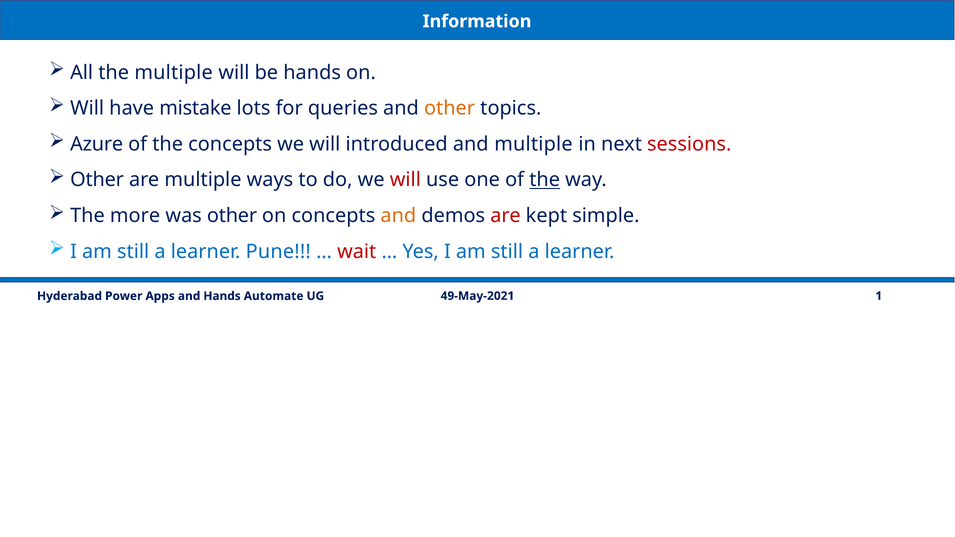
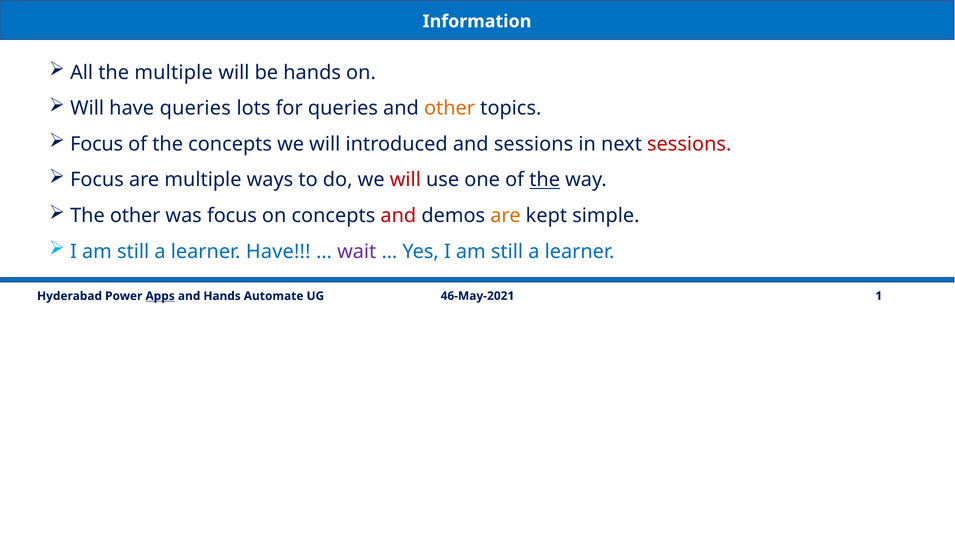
have mistake: mistake -> queries (195, 108)
Azure: Azure -> Focus (97, 144)
and multiple: multiple -> sessions (534, 144)
Other: Other -> Focus (97, 180)
The more: more -> other (135, 216)
was other: other -> focus (232, 216)
and colour: orange -> red (398, 216)
are colour: red -> orange (506, 216)
learner Pune: Pune -> Have (278, 252)
wait colour: red -> purple (357, 252)
49-May-2021: 49-May-2021 -> 46-May-2021 (477, 296)
Apps underline: none -> present (160, 296)
